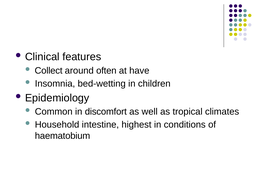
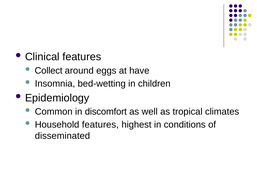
often: often -> eggs (106, 71)
Household intestine: intestine -> features (100, 124)
haematobium: haematobium -> disseminated (62, 136)
